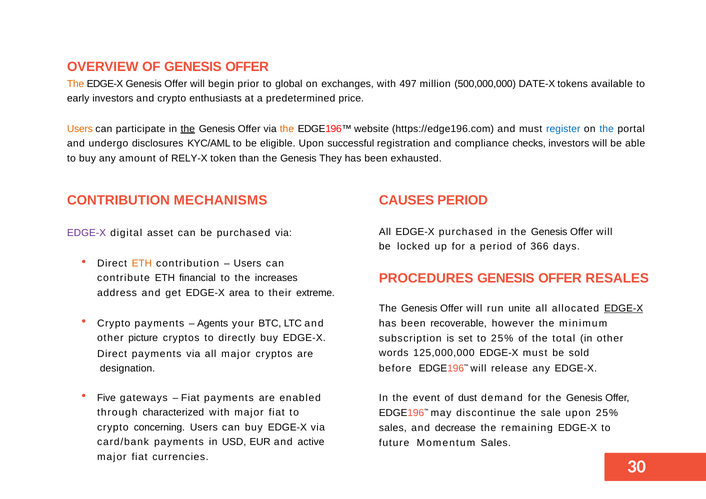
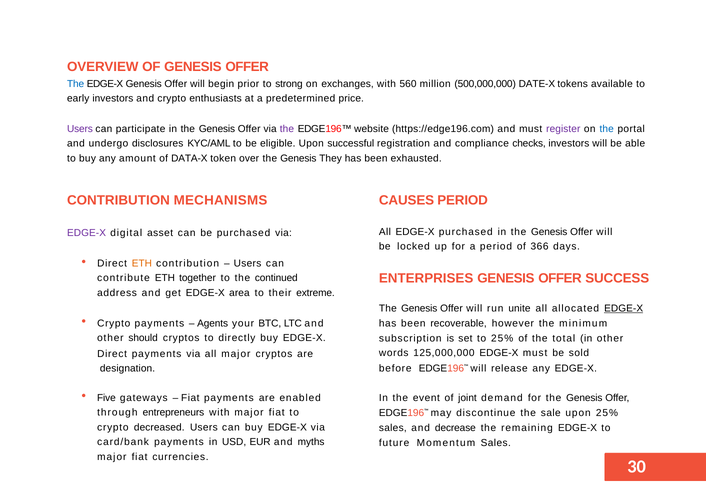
The colour: orange -> blue (76, 84)
global: global -> strong (289, 84)
497: 497 -> 560 (408, 84)
Users colour: orange -> purple (80, 129)
the underline: present -> none (188, 129)
the colour: orange -> purple (287, 129)
register colour: blue -> purple (563, 129)
RELY-X: RELY-X -> DATA-X (189, 158)
than: than -> over (249, 158)
PROCEDURES: PROCEDURES -> ENTERPRISES (426, 278)
RESALES: RESALES -> SUCCESS (617, 278)
financial: financial -> together (197, 278)
increases: increases -> continued (276, 278)
picture: picture -> should (143, 338)
dust: dust -> joint (468, 398)
characterized: characterized -> entrepreneurs (173, 413)
concerning: concerning -> decreased (159, 427)
active: active -> myths (311, 442)
